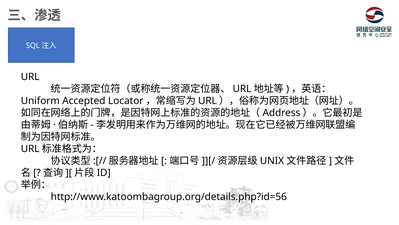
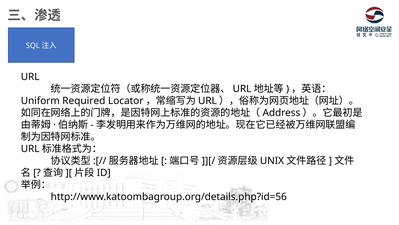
Accepted: Accepted -> Required (84, 101)
